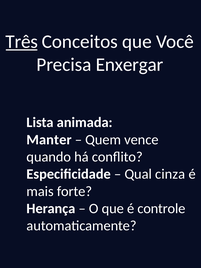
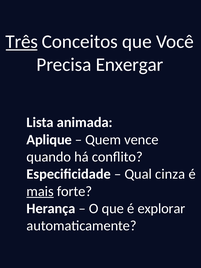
Manter: Manter -> Aplique (49, 140)
mais underline: none -> present (40, 191)
controle: controle -> explorar (161, 209)
